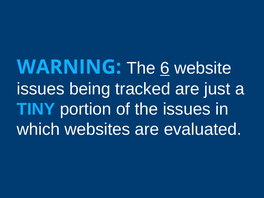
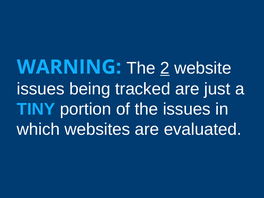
6: 6 -> 2 (165, 68)
